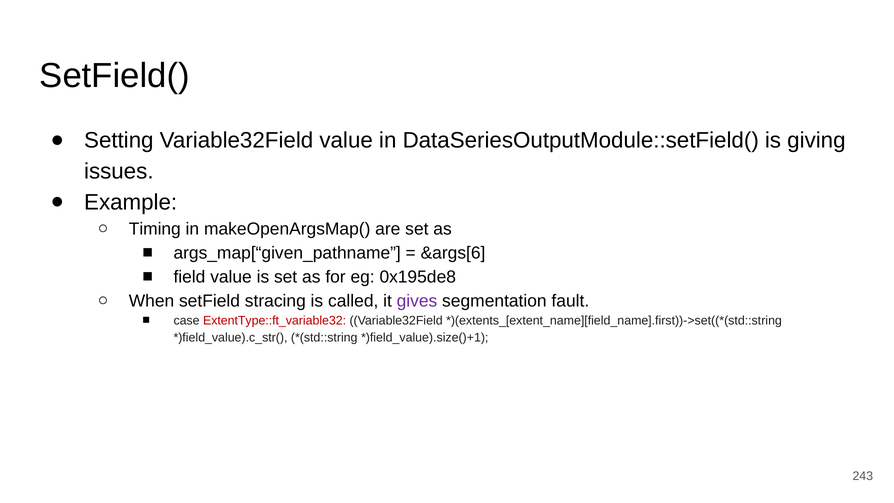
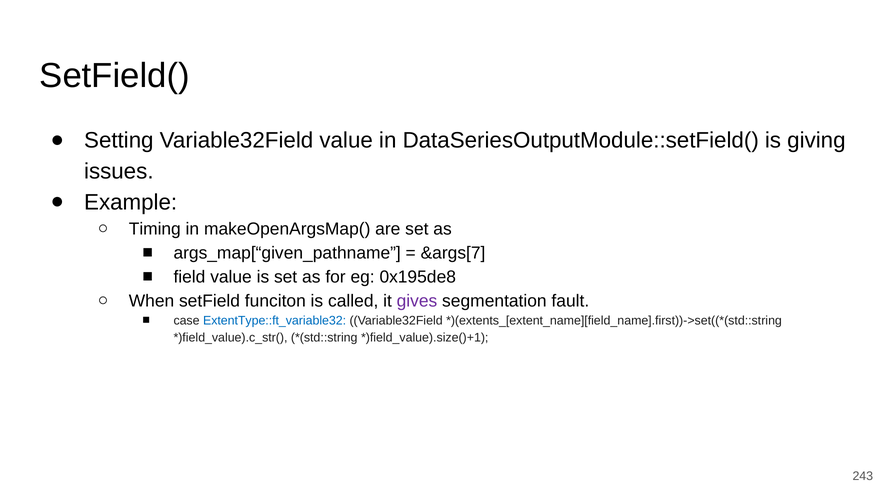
&args[6: &args[6 -> &args[7 (453, 253)
stracing: stracing -> funciton (275, 301)
ExtentType::ft_variable32 colour: red -> blue (275, 321)
